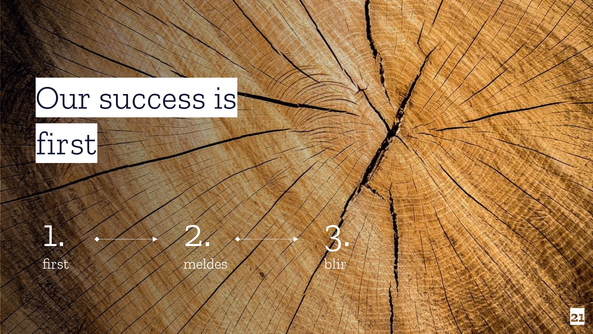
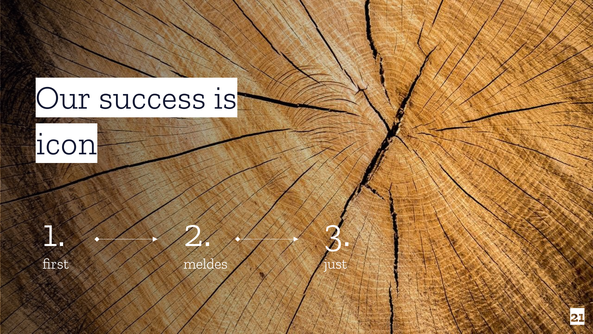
first: first -> icon (66, 143)
blir: blir -> just (336, 264)
